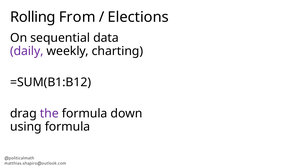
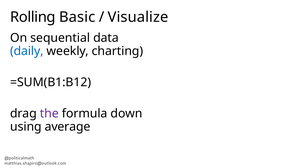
From: From -> Basic (77, 17)
Elections: Elections -> Visualize (138, 17)
daily colour: purple -> blue (27, 51)
using formula: formula -> average (68, 127)
